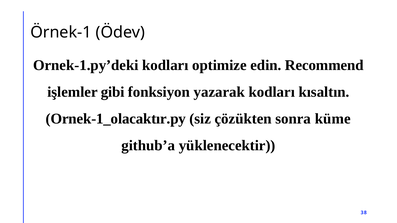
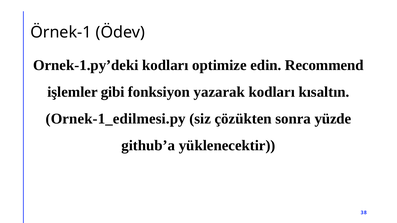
Ornek-1_olacaktır.py: Ornek-1_olacaktır.py -> Ornek-1_edilmesi.py (116, 119)
küme: küme -> yüzde (333, 119)
